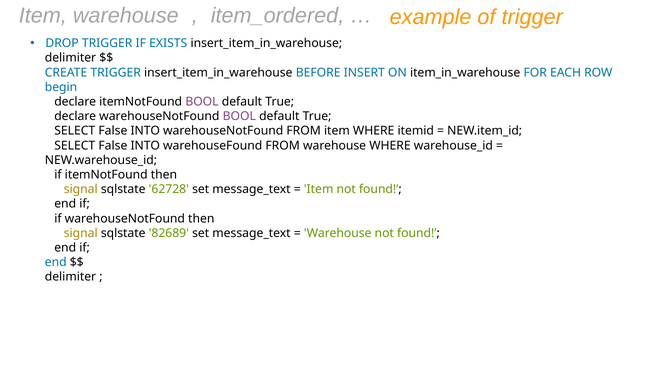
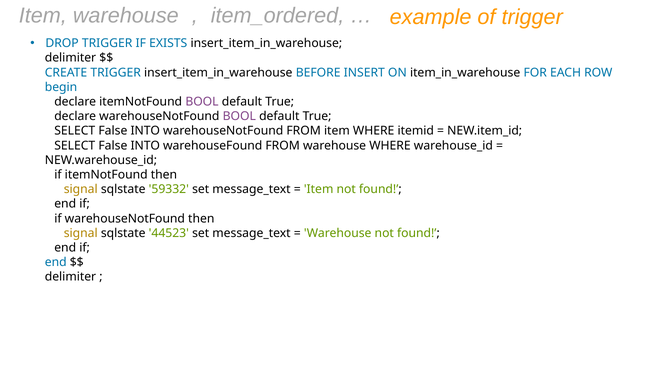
62728: 62728 -> 59332 (169, 189)
82689: 82689 -> 44523 (169, 233)
